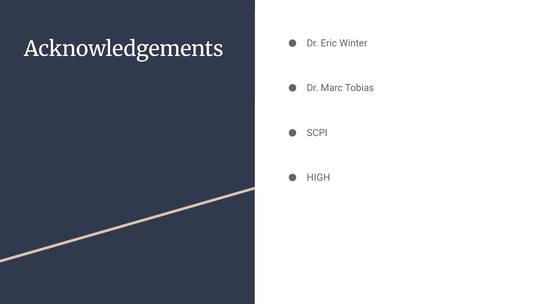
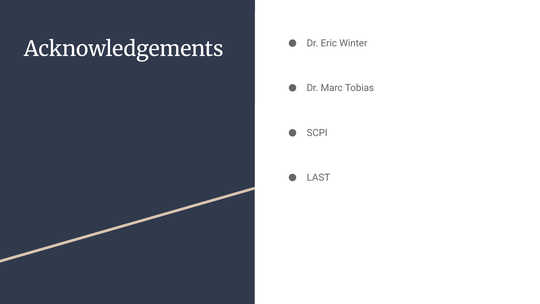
HIGH: HIGH -> LAST (318, 178)
